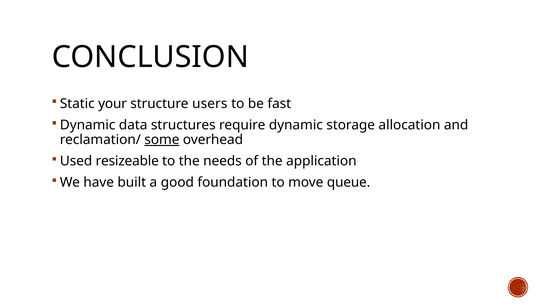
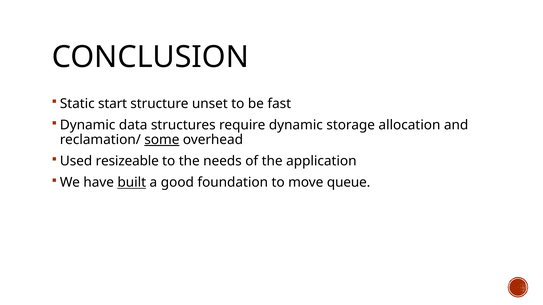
your: your -> start (113, 104)
users: users -> unset (210, 104)
built underline: none -> present (132, 183)
